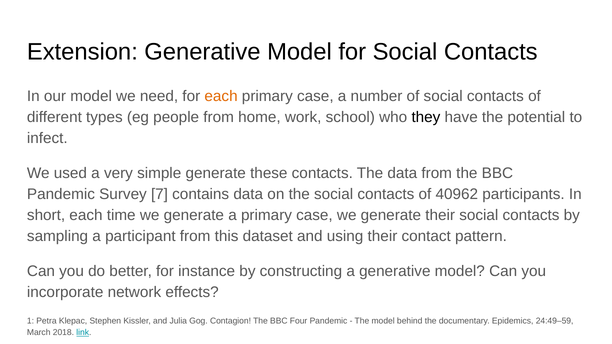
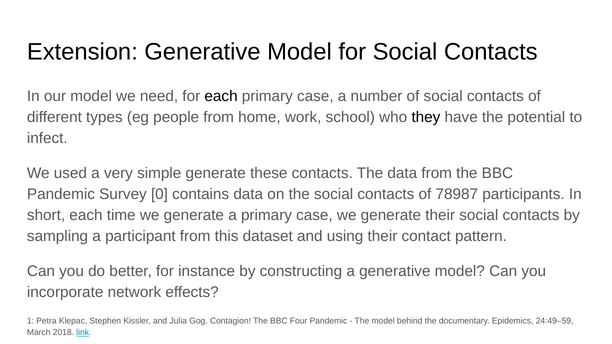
each colour: orange -> black (221, 96)
7: 7 -> 0 (159, 194)
40962: 40962 -> 78987 (457, 194)
